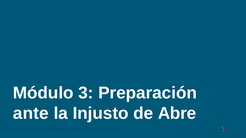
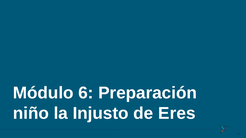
3: 3 -> 6 (86, 93)
ante: ante -> niño (31, 114)
Abre: Abre -> Eres (177, 114)
